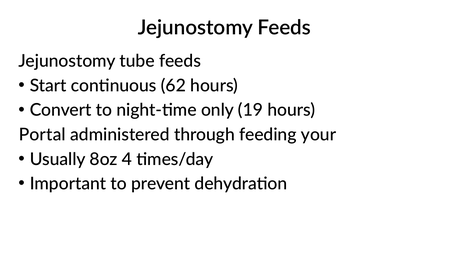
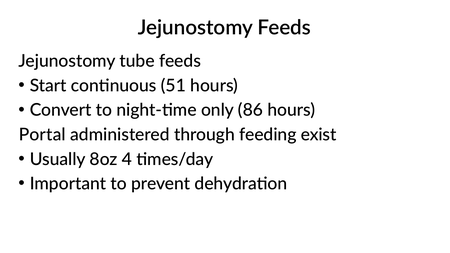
62: 62 -> 51 (173, 86)
19: 19 -> 86 (250, 110)
your: your -> exist (319, 135)
